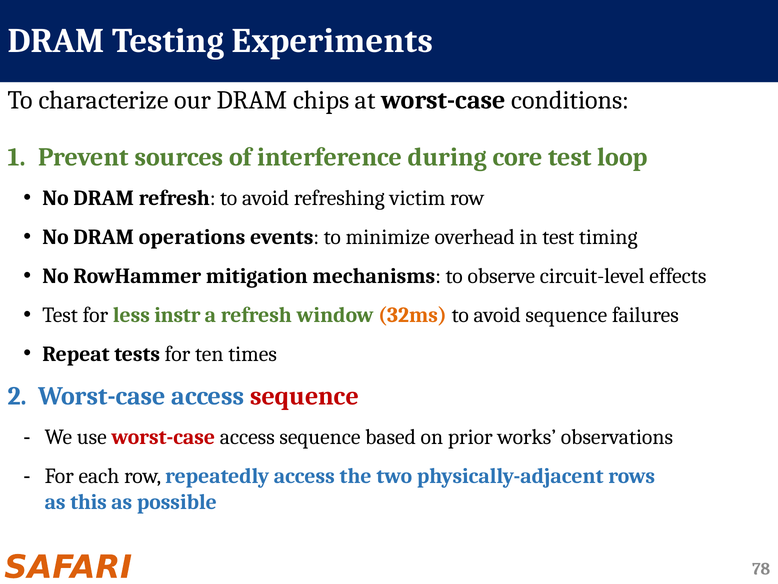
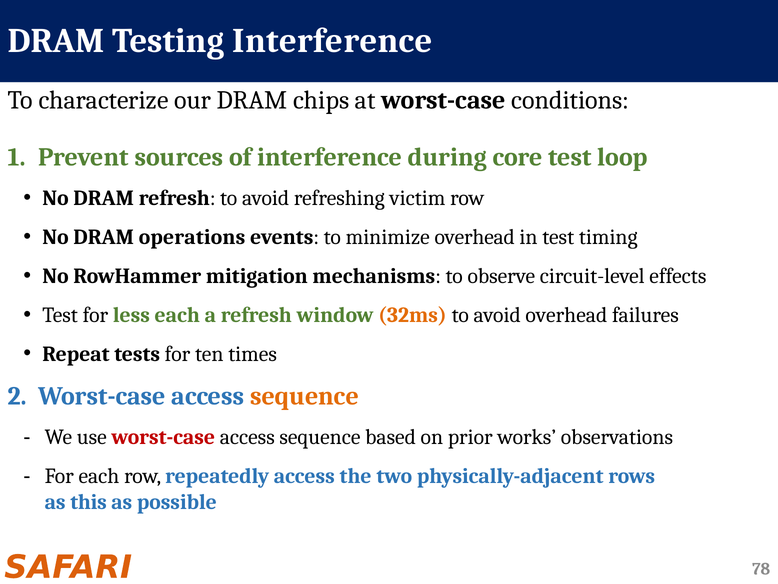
Testing Experiments: Experiments -> Interference (332, 41)
less instr: instr -> each (177, 315)
avoid sequence: sequence -> overhead (566, 315)
sequence colour: red -> orange (304, 396)
